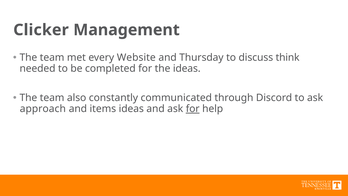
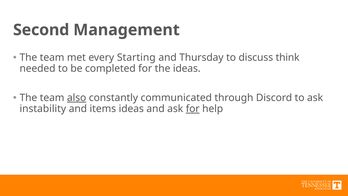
Clicker: Clicker -> Second (41, 30)
Website: Website -> Starting (136, 58)
also underline: none -> present (77, 98)
approach: approach -> instability (43, 109)
